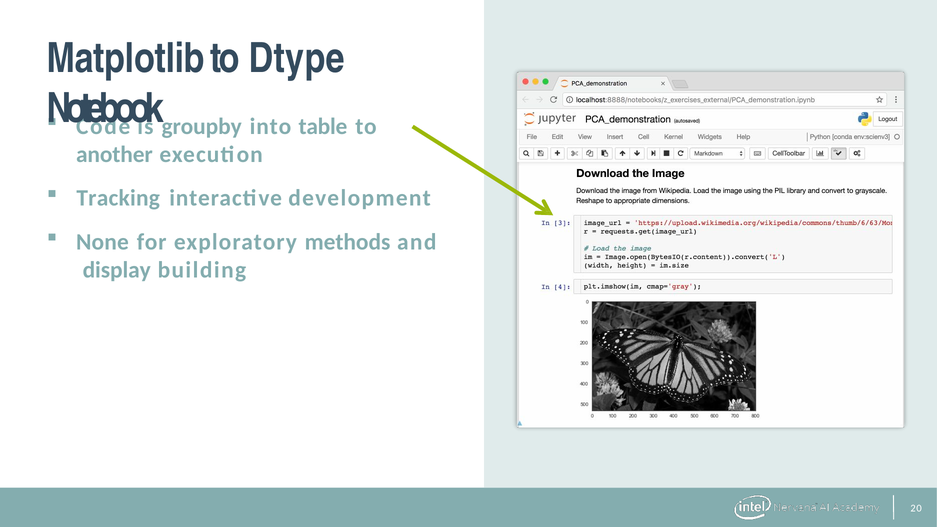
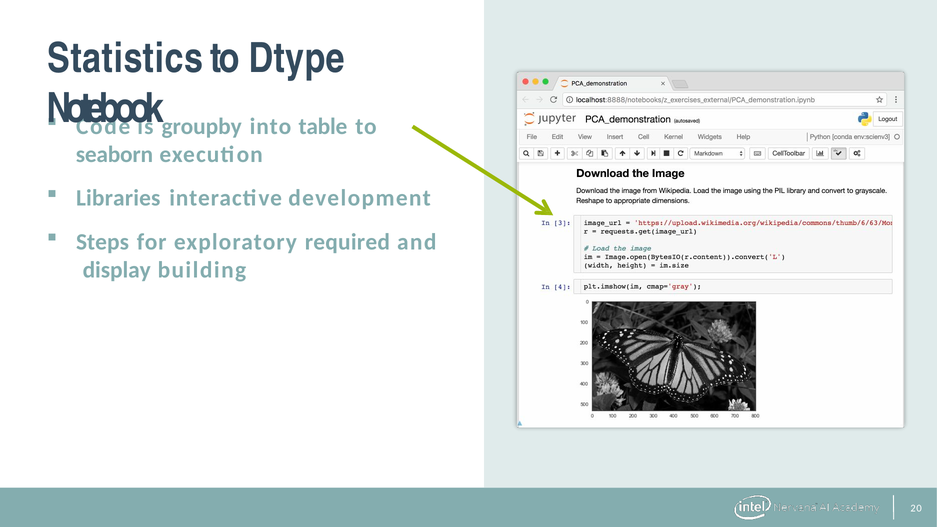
Matplotlib: Matplotlib -> Statistics (125, 58)
another: another -> seaborn (114, 155)
Tracking: Tracking -> Libraries (118, 198)
None: None -> Steps (102, 242)
methods: methods -> required (347, 242)
